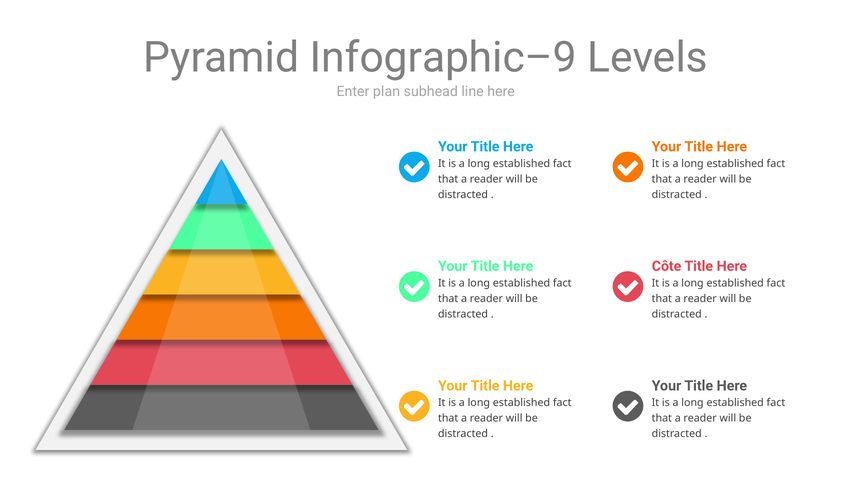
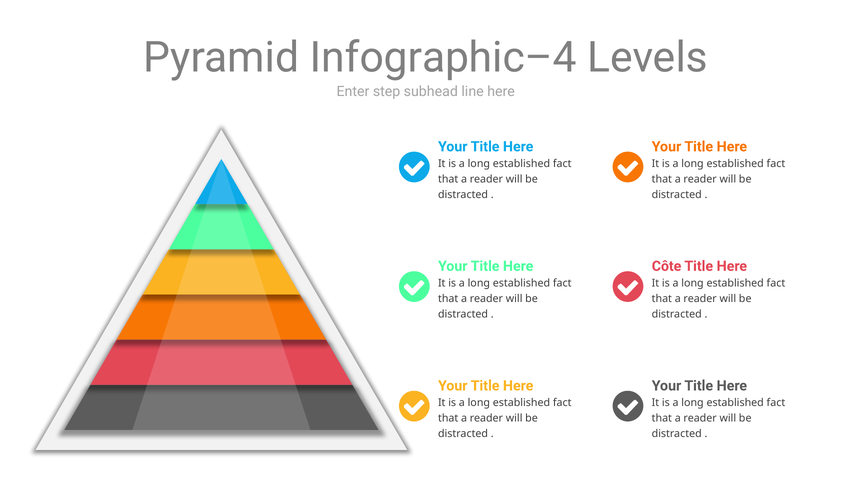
Infographic–9: Infographic–9 -> Infographic–4 (443, 58)
plan: plan -> step (387, 91)
